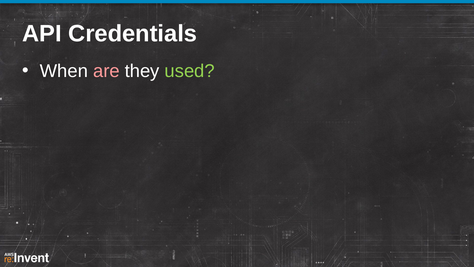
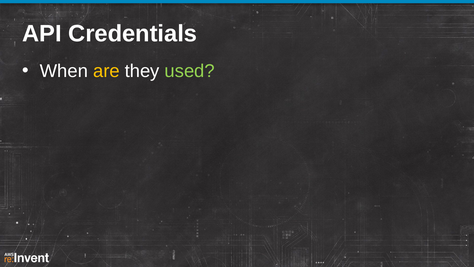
are colour: pink -> yellow (106, 71)
